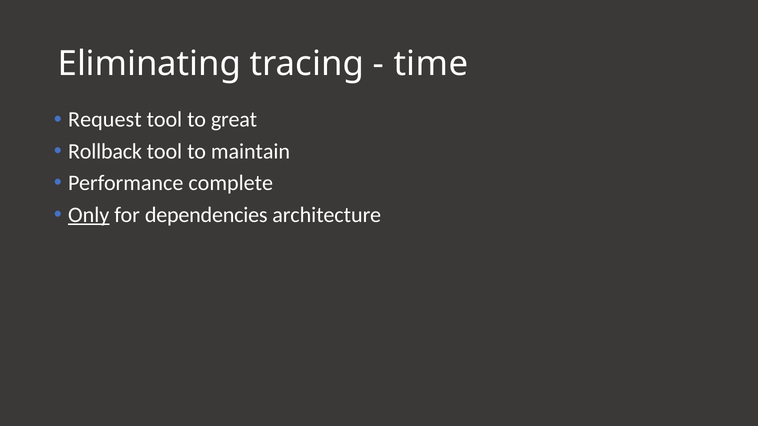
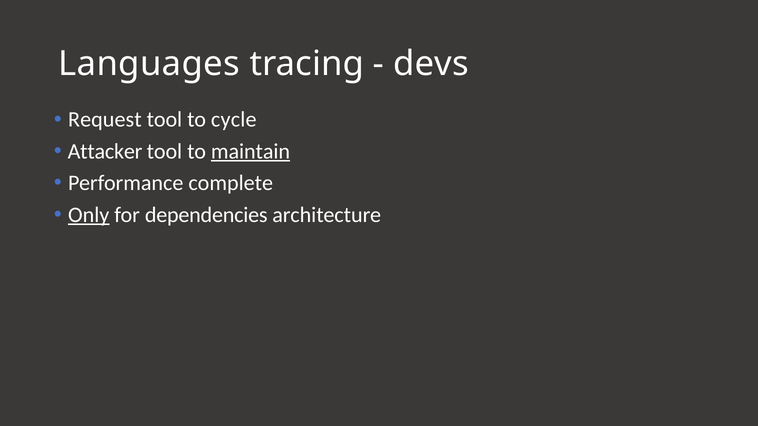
Eliminating: Eliminating -> Languages (149, 64)
time: time -> devs (431, 64)
great: great -> cycle (234, 120)
Rollback: Rollback -> Attacker (105, 151)
maintain underline: none -> present (251, 151)
